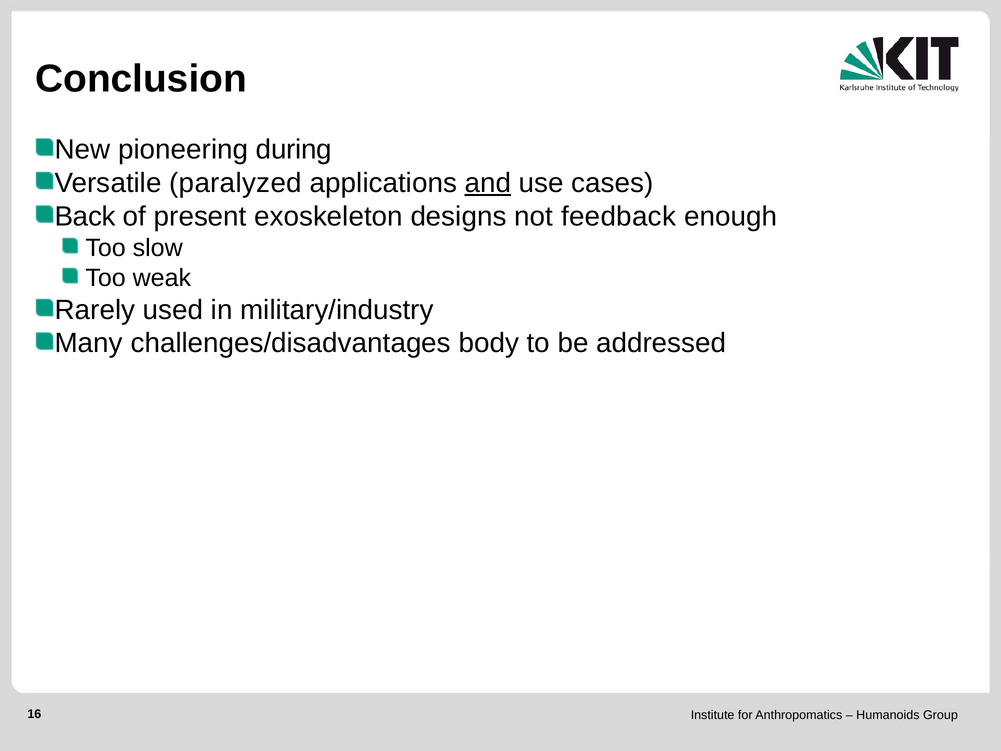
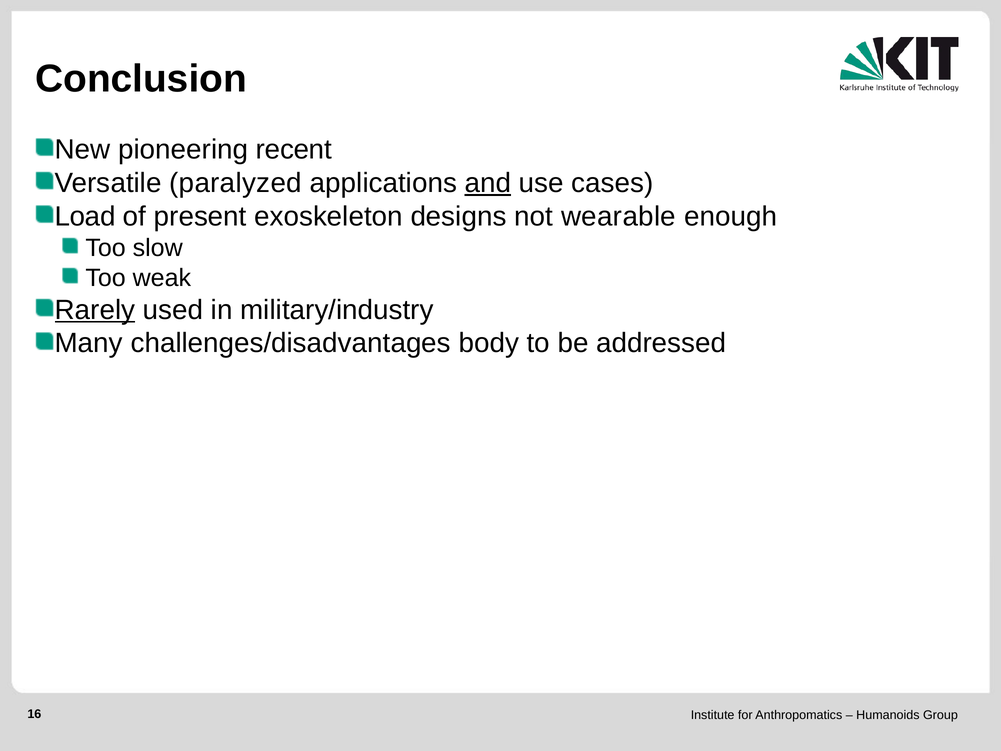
during: during -> recent (294, 150)
Back: Back -> Load (85, 216)
feedback: feedback -> wearable (619, 216)
Rarely underline: none -> present (95, 310)
